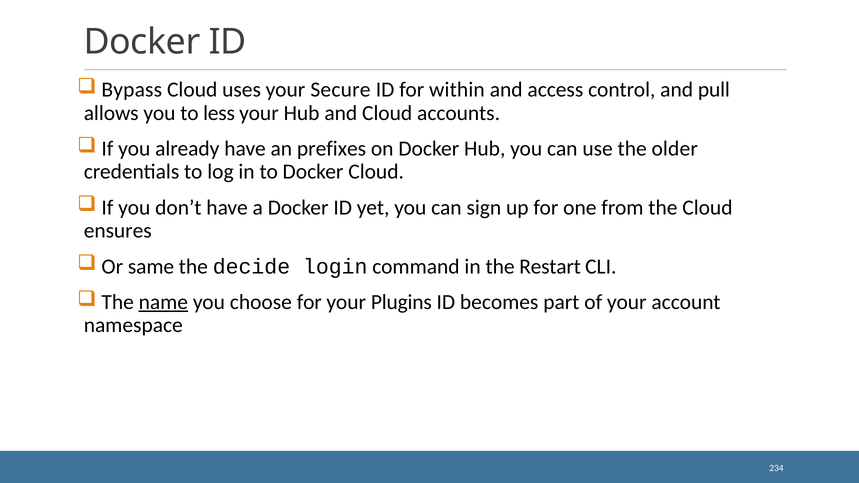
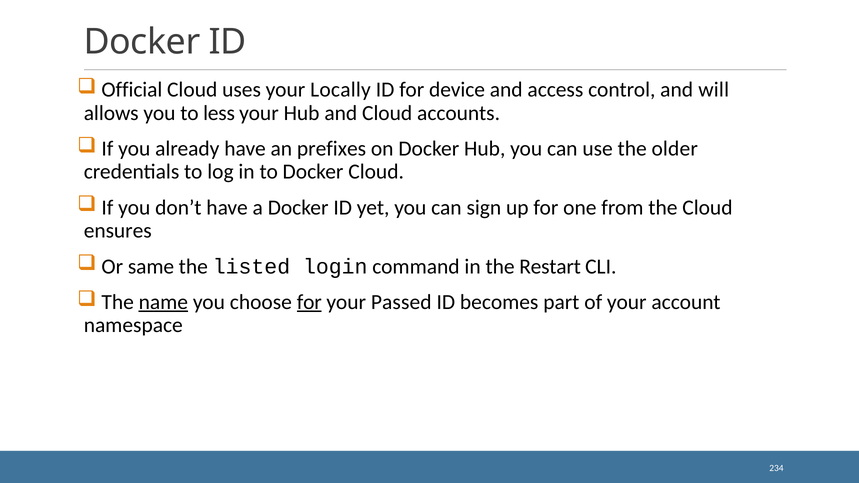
Bypass: Bypass -> Official (132, 90)
Secure: Secure -> Locally (340, 90)
within: within -> device (457, 90)
pull: pull -> will (714, 90)
decide: decide -> listed (251, 267)
for underline: none -> present (309, 302)
Plugins: Plugins -> Passed (401, 302)
